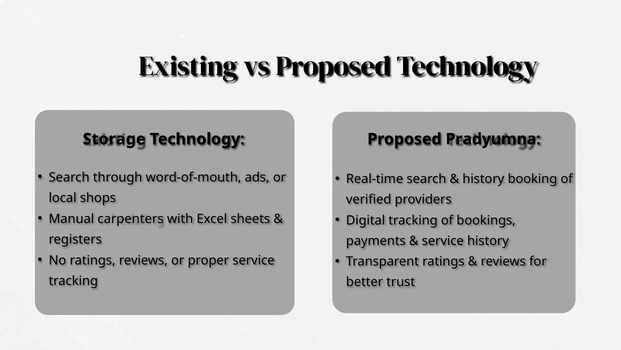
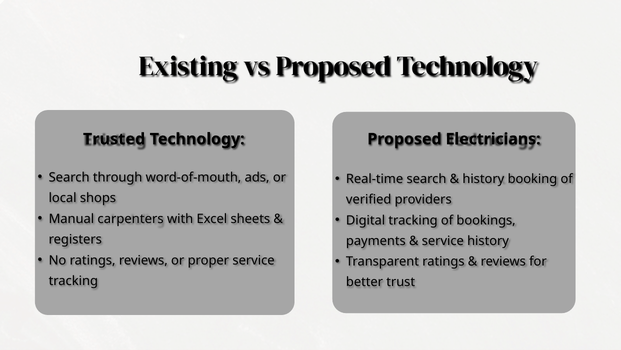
Storage: Storage -> Trusted (114, 139)
Pradyumna: Pradyumna -> Electricians (493, 139)
